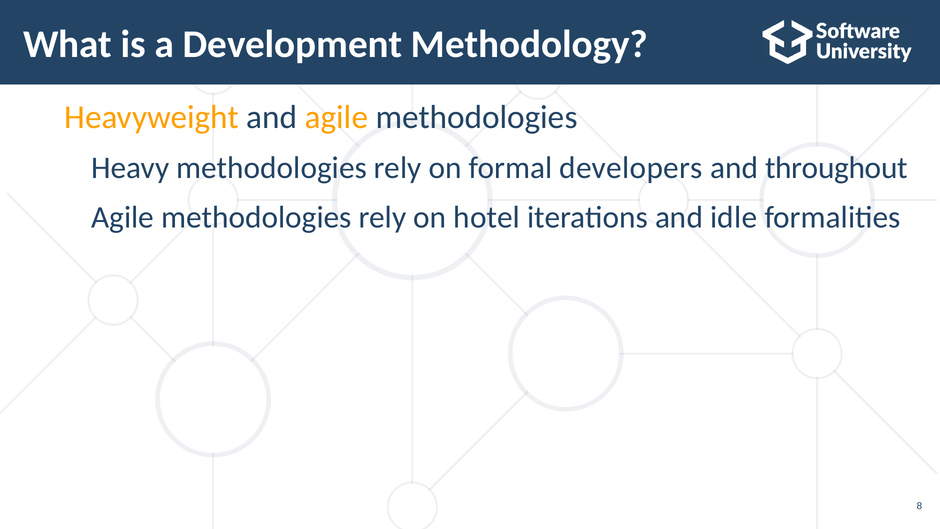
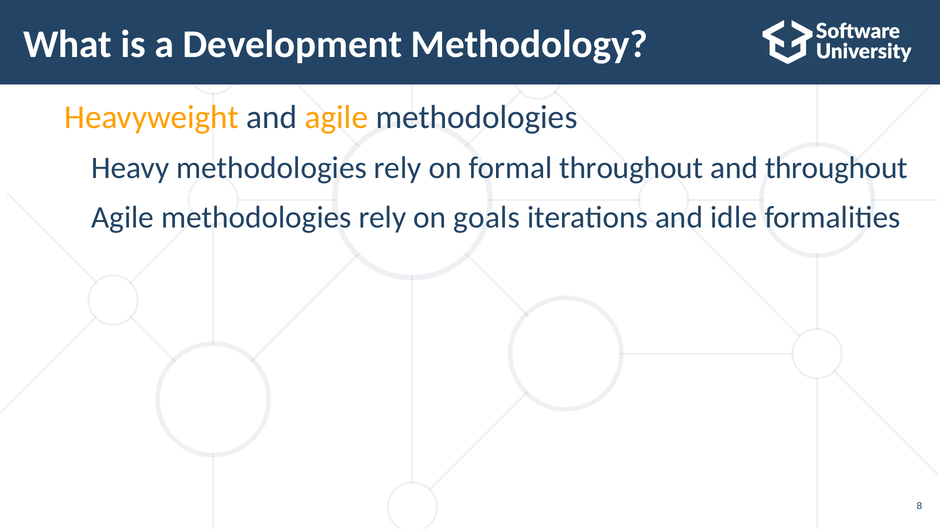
formal developers: developers -> throughout (631, 168)
hotel: hotel -> goals (487, 217)
